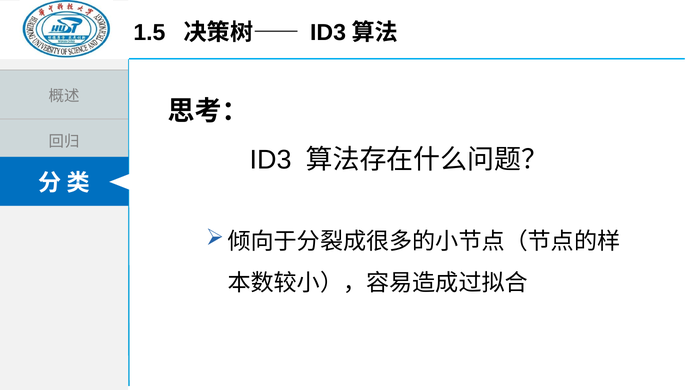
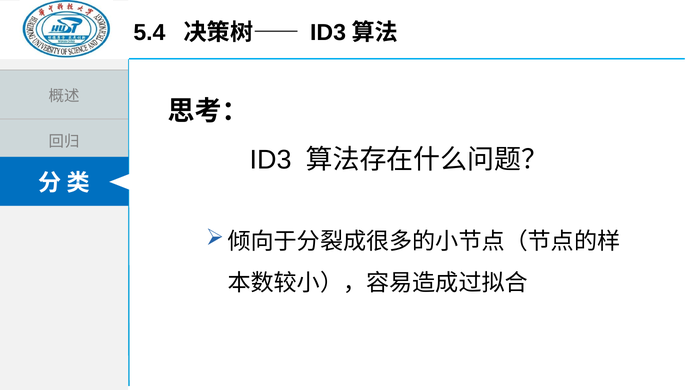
1.5: 1.5 -> 5.4 (149, 33)
